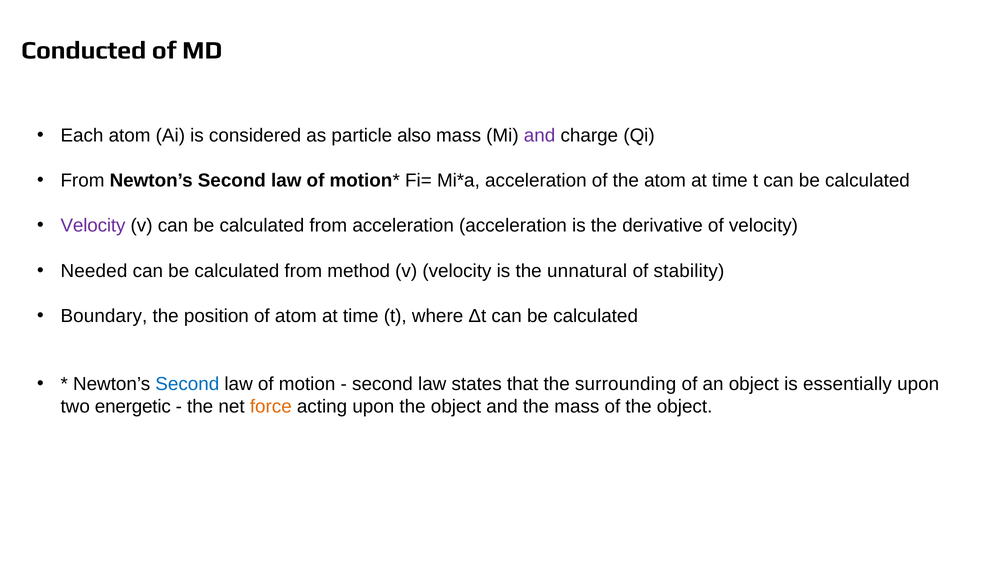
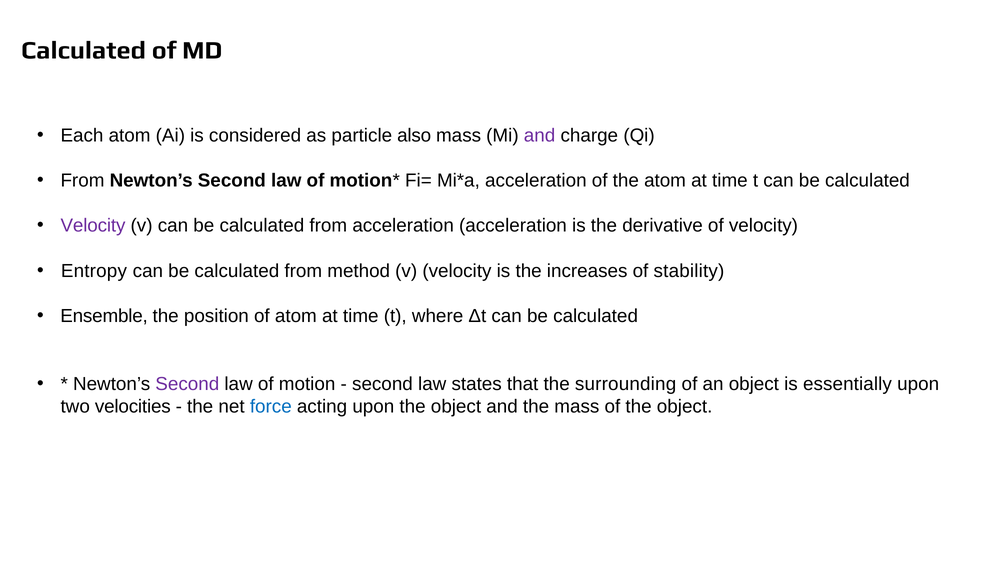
Conducted: Conducted -> Calculated (84, 50)
Needed: Needed -> Entropy (94, 271)
unnatural: unnatural -> increases (587, 271)
Boundary: Boundary -> Ensemble (104, 316)
Second colour: blue -> purple (187, 384)
energetic: energetic -> velocities (133, 407)
force colour: orange -> blue (271, 407)
